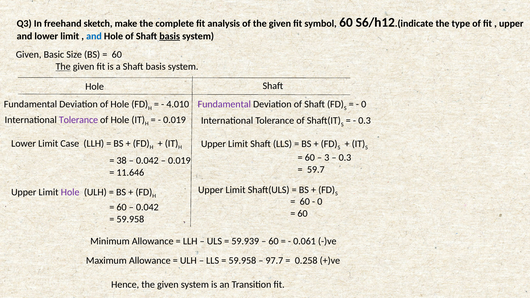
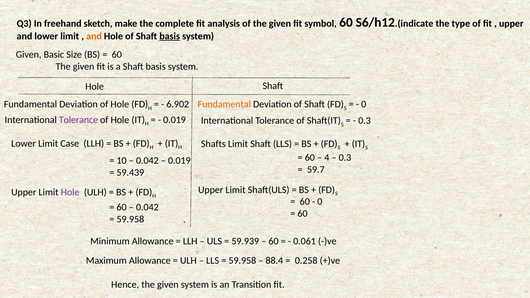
and colour: blue -> orange (94, 36)
The underline: present -> none (63, 67)
4.010: 4.010 -> 6.902 (178, 104)
Fundamental colour: purple -> orange (224, 104)
Upper: Upper -> Shafts (213, 144)
3: 3 -> 4 (327, 158)
38: 38 -> 10 (122, 161)
11.646: 11.646 -> 59.439 (130, 173)
97.7: 97.7 -> 88.4 (274, 261)
